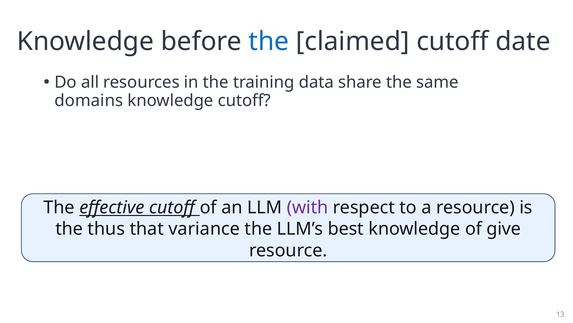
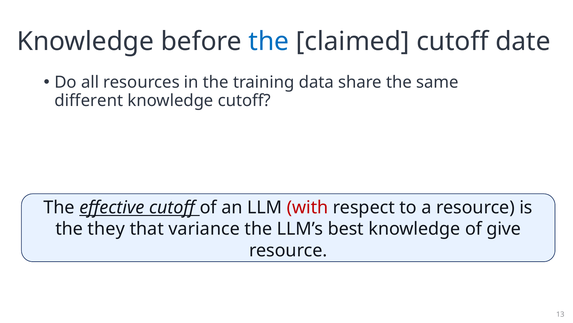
domains: domains -> different (89, 100)
with colour: purple -> red (308, 207)
thus: thus -> they (106, 228)
